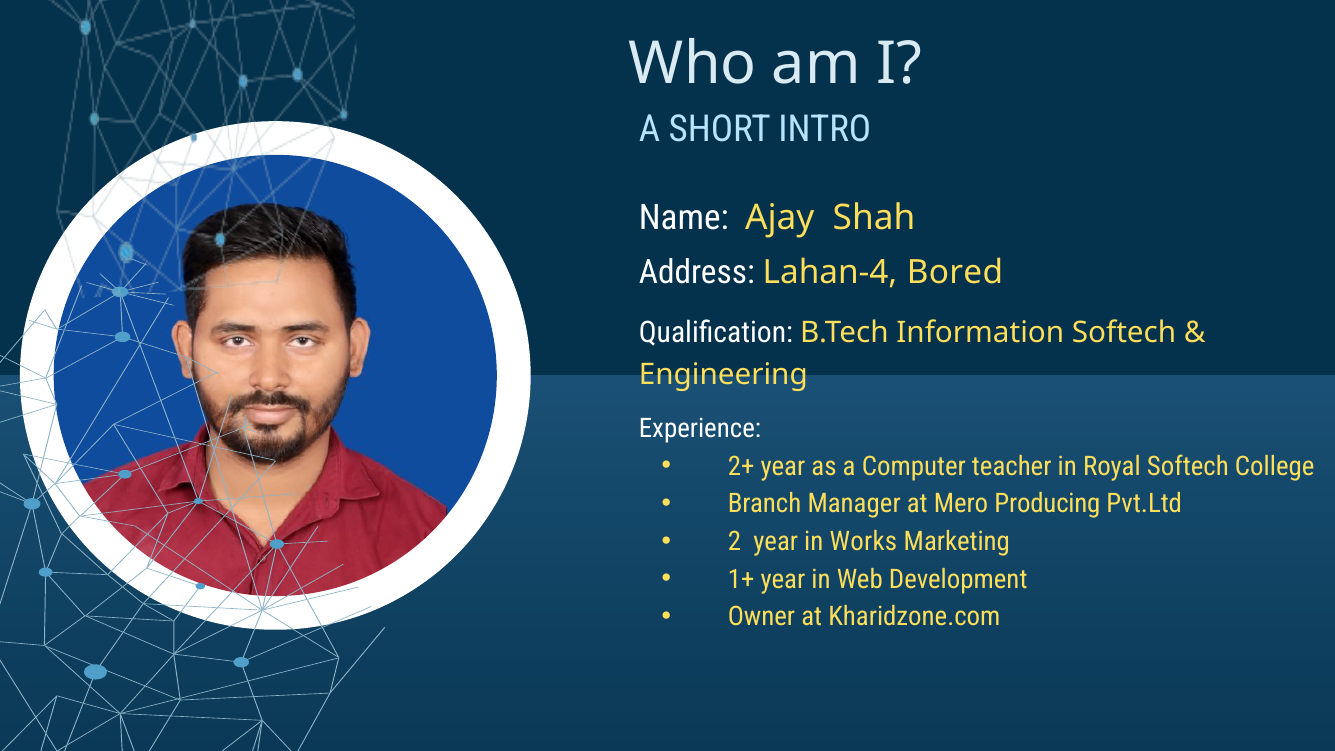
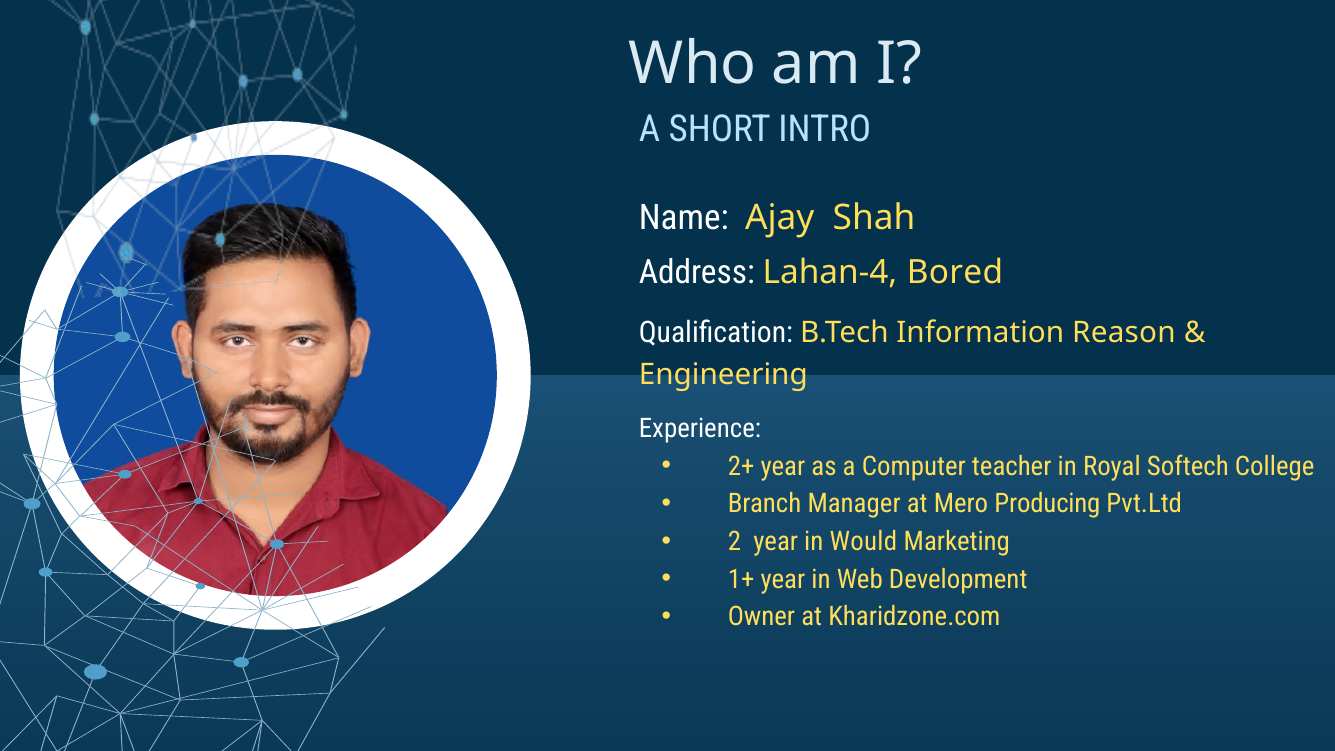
Information Softech: Softech -> Reason (1124, 333)
Works: Works -> Would (863, 542)
